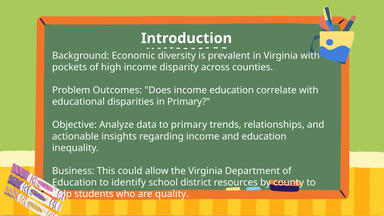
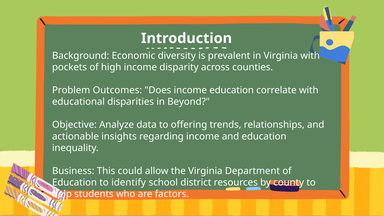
in Primary: Primary -> Beyond (189, 102)
to primary: primary -> offering (189, 125)
quality: quality -> factors (172, 194)
